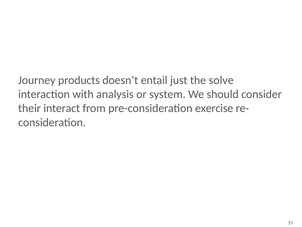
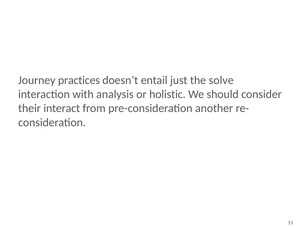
products: products -> practices (79, 80)
system: system -> holistic (167, 94)
exercise: exercise -> another (214, 108)
